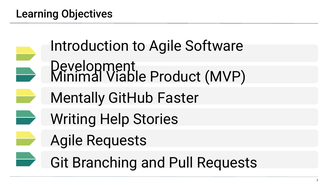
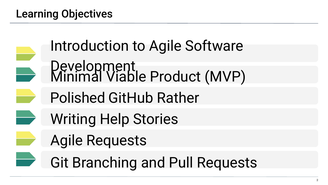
Mentally: Mentally -> Polished (78, 98)
Faster: Faster -> Rather (178, 98)
